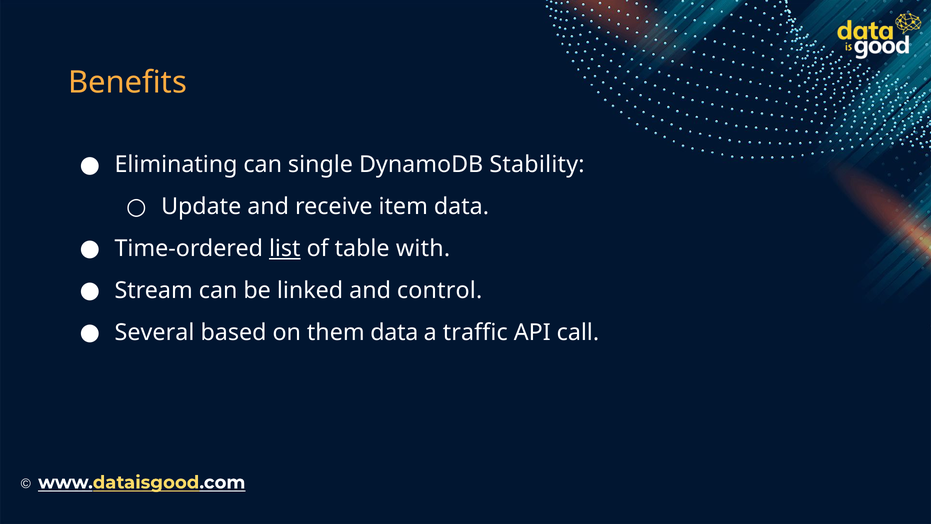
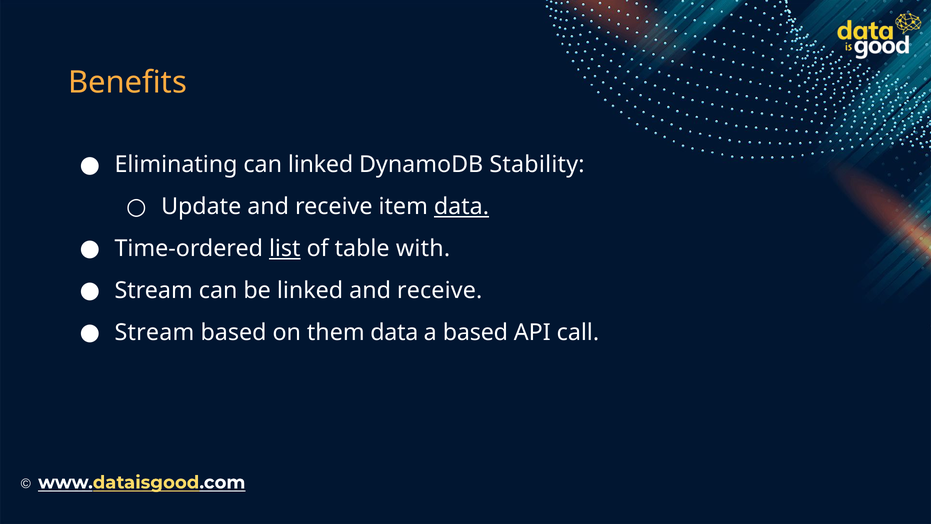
can single: single -> linked (321, 165)
data underline: none -> present (461, 207)
linked and control: control -> receive (440, 290)
Several: Several -> Stream (154, 332)
a traffic: traffic -> based (475, 332)
